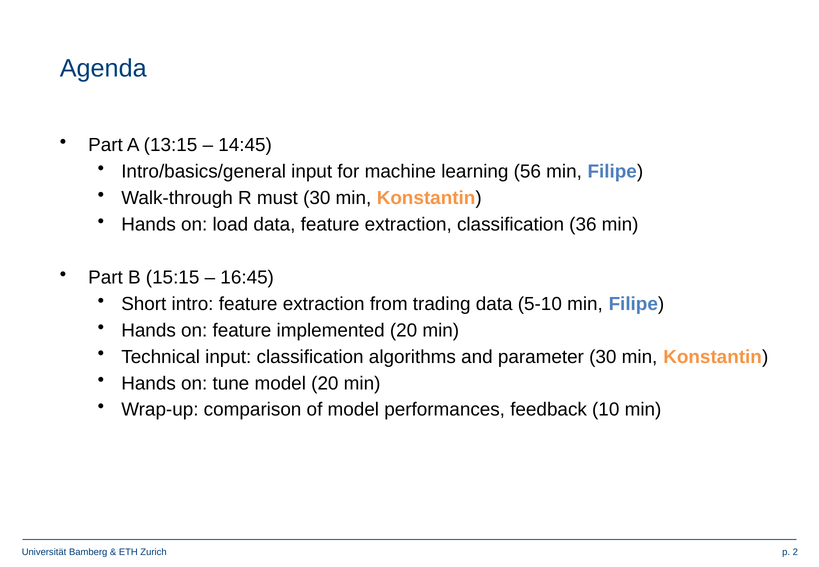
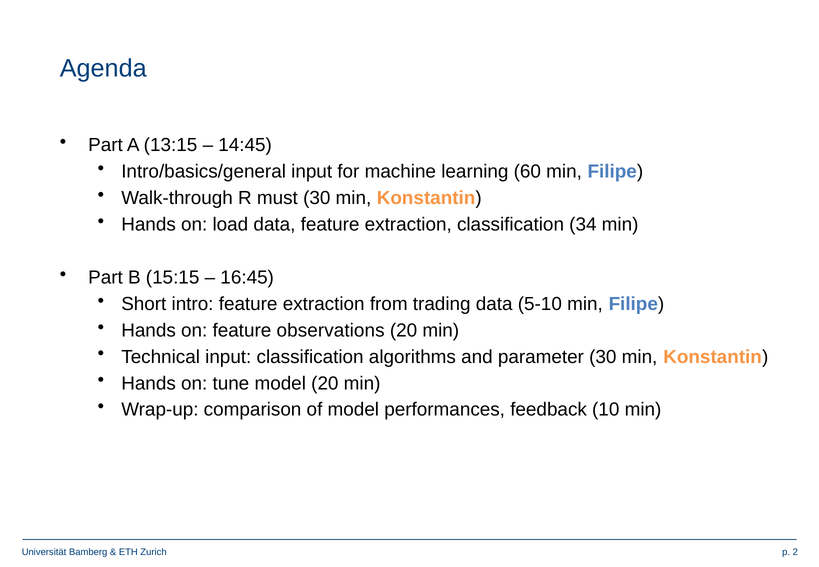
56: 56 -> 60 (527, 172)
36: 36 -> 34 (583, 225)
implemented: implemented -> observations (331, 330)
